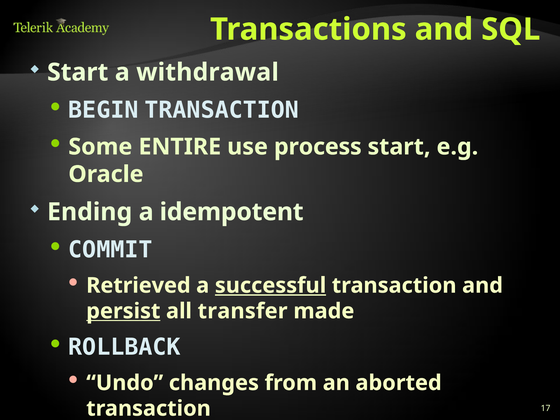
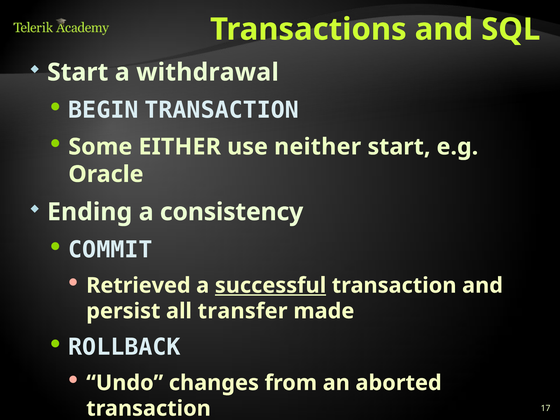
ENTIRE: ENTIRE -> EITHER (180, 147)
process: process -> neither (318, 147)
idempotent: idempotent -> consistency (232, 212)
persist underline: present -> none (123, 311)
